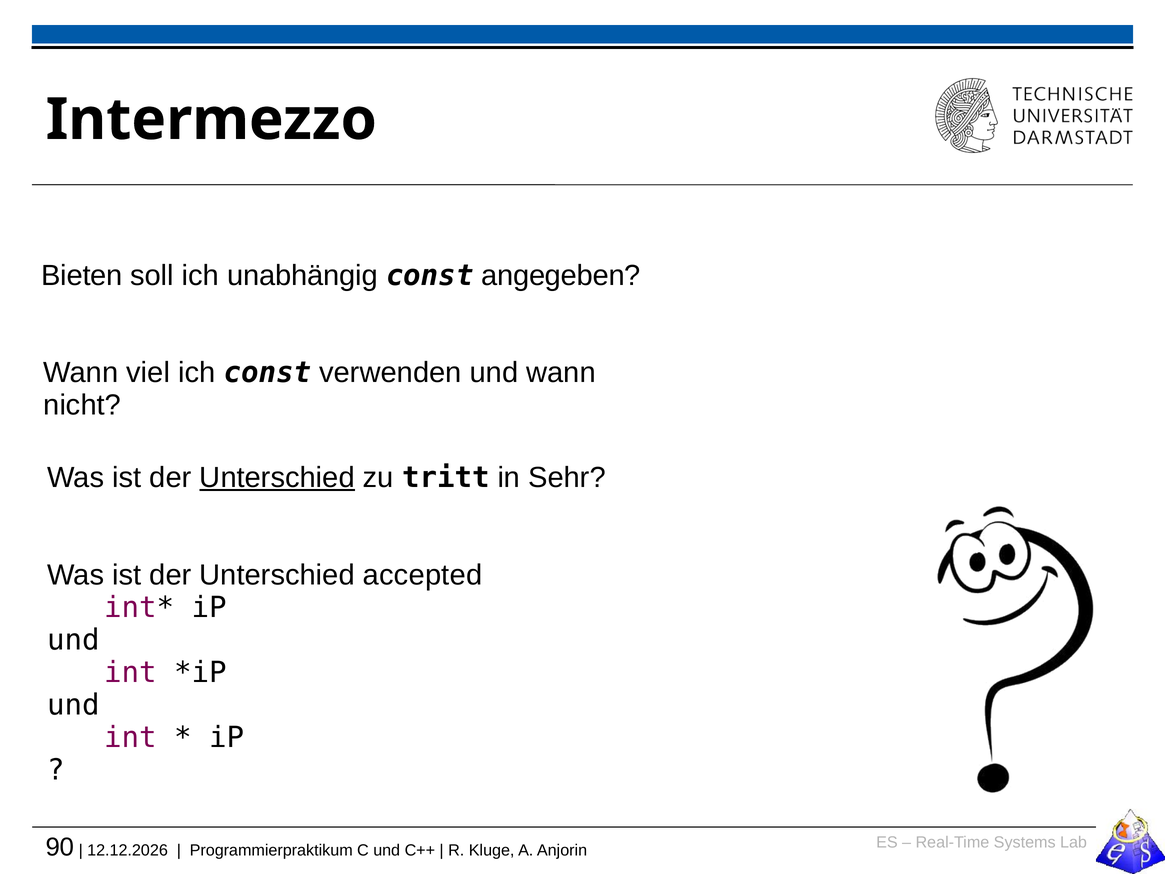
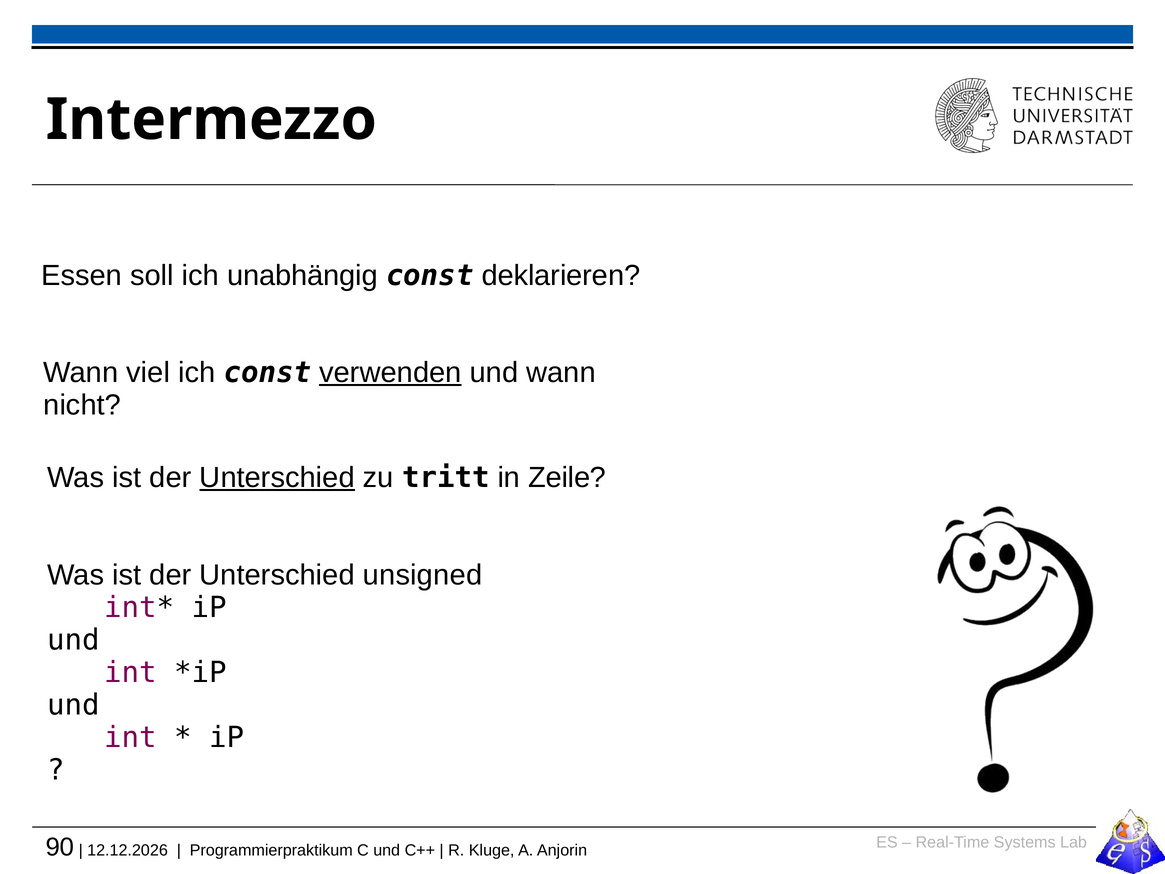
Bieten: Bieten -> Essen (82, 275)
angegeben: angegeben -> deklarieren (561, 275)
verwenden underline: none -> present (390, 372)
Sehr: Sehr -> Zeile (567, 477)
accepted: accepted -> unsigned (423, 575)
